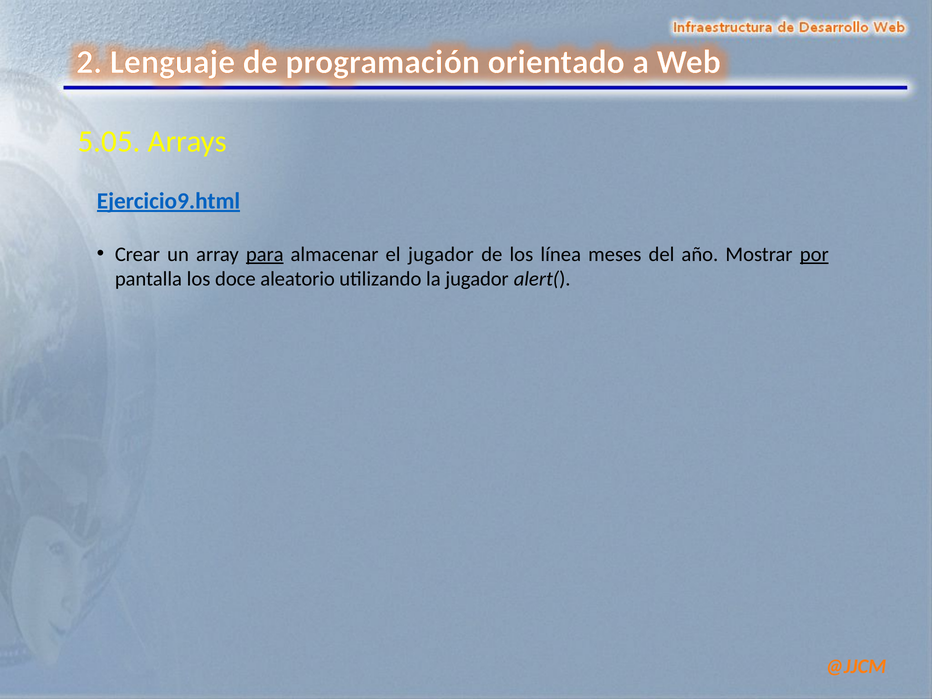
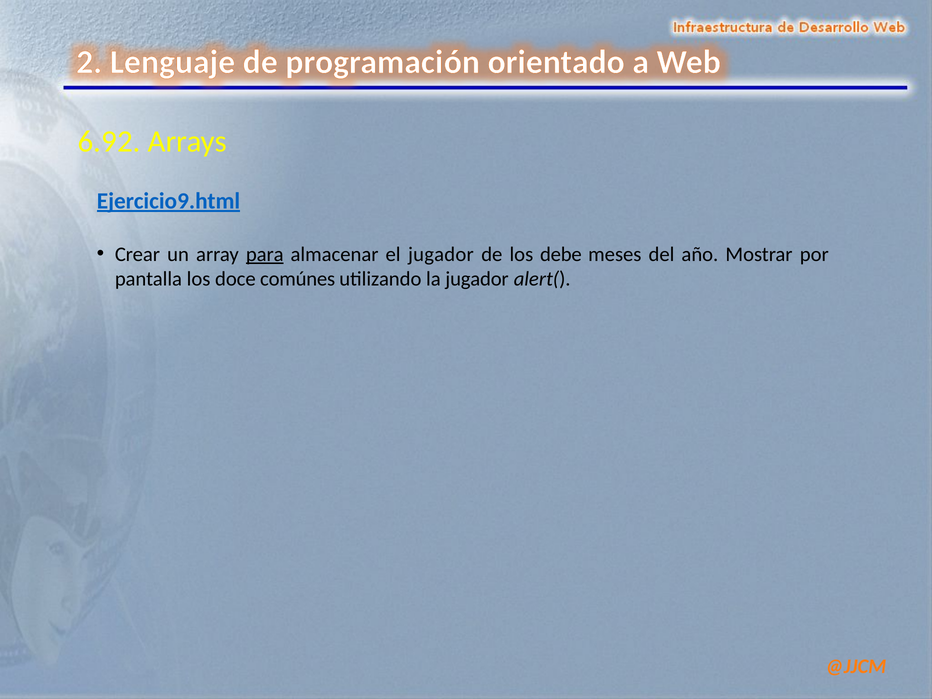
5.05: 5.05 -> 6.92 (109, 141)
línea: línea -> debe (561, 254)
por underline: present -> none (814, 254)
aleatorio: aleatorio -> comúnes (298, 279)
